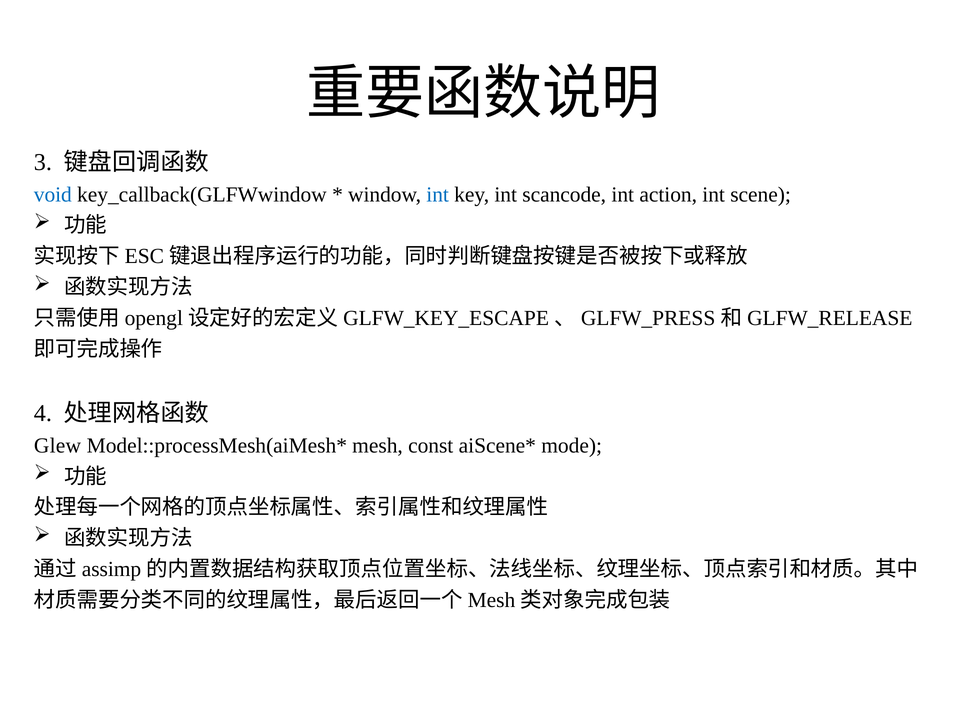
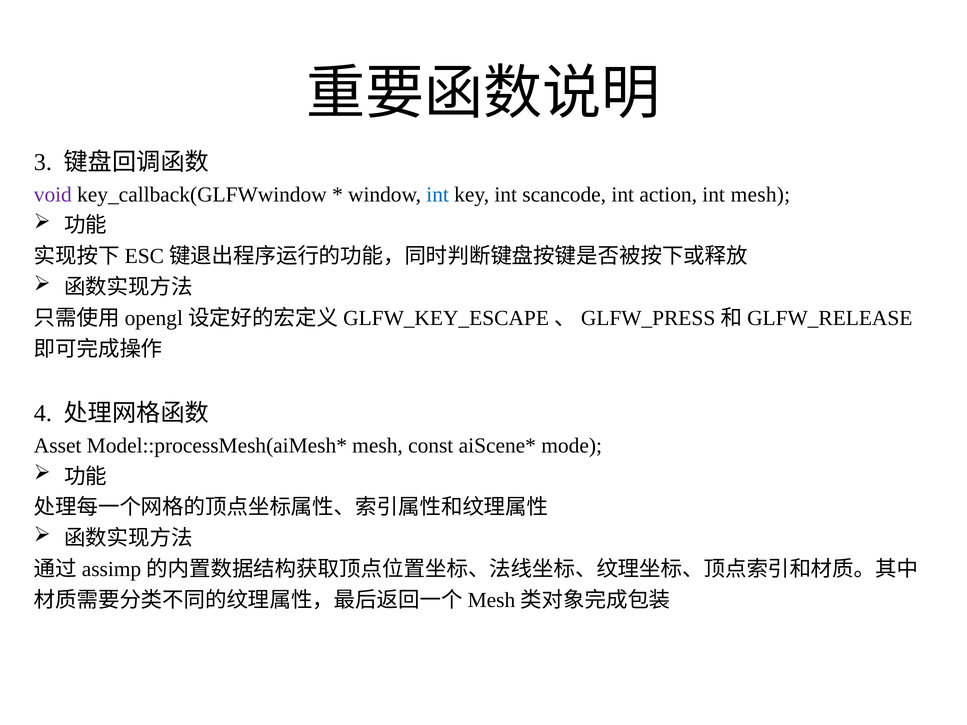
void colour: blue -> purple (53, 194)
int scene: scene -> mesh (760, 194)
Glew: Glew -> Asset (58, 446)
